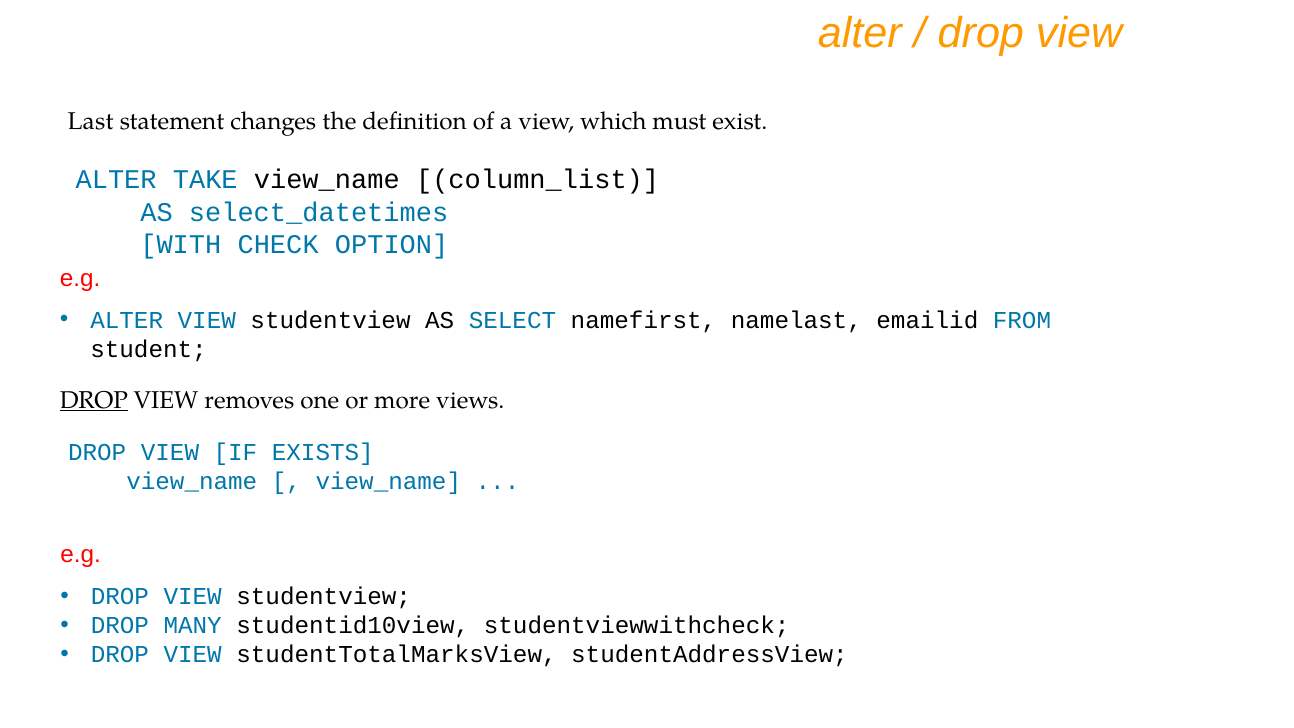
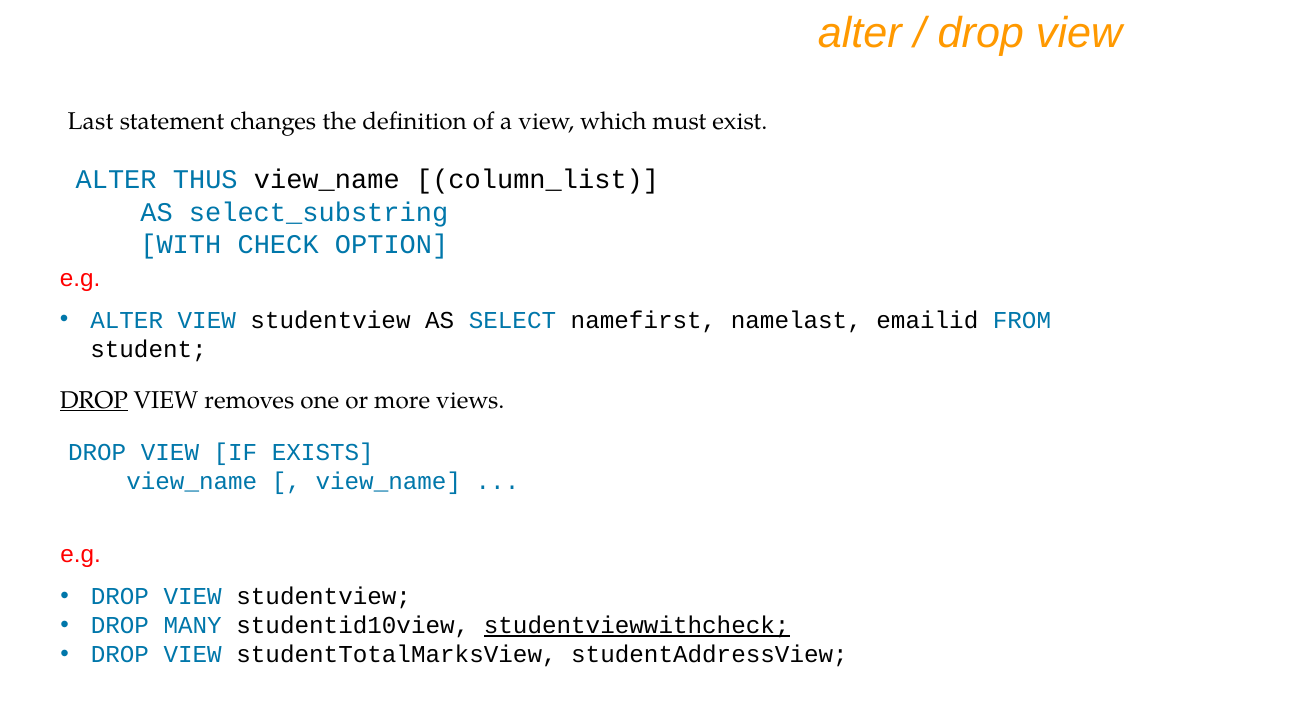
TAKE: TAKE -> THUS (205, 180)
select_datetimes: select_datetimes -> select_substring (319, 212)
studentviewwithcheck underline: none -> present (637, 625)
